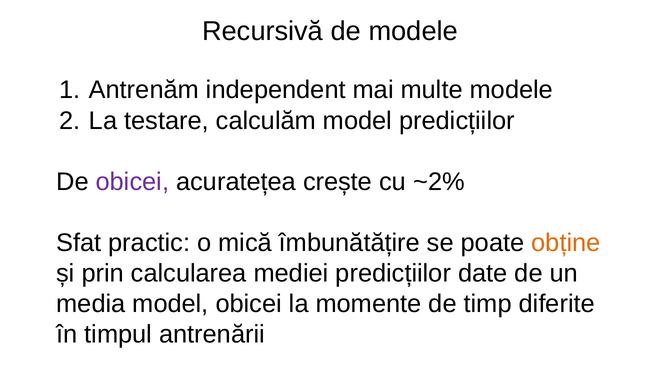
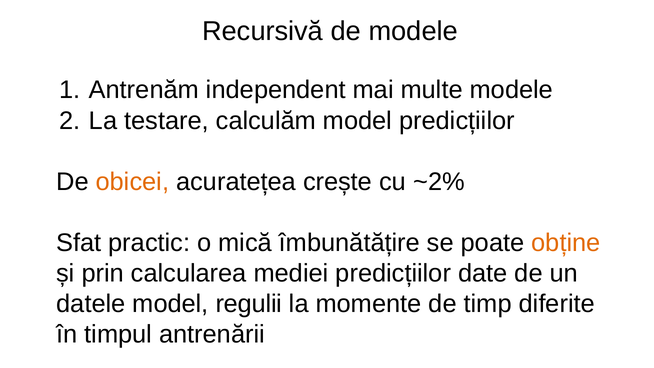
obicei colour: purple -> orange (132, 182)
media: media -> datele (91, 304)
model obicei: obicei -> regulii (249, 304)
